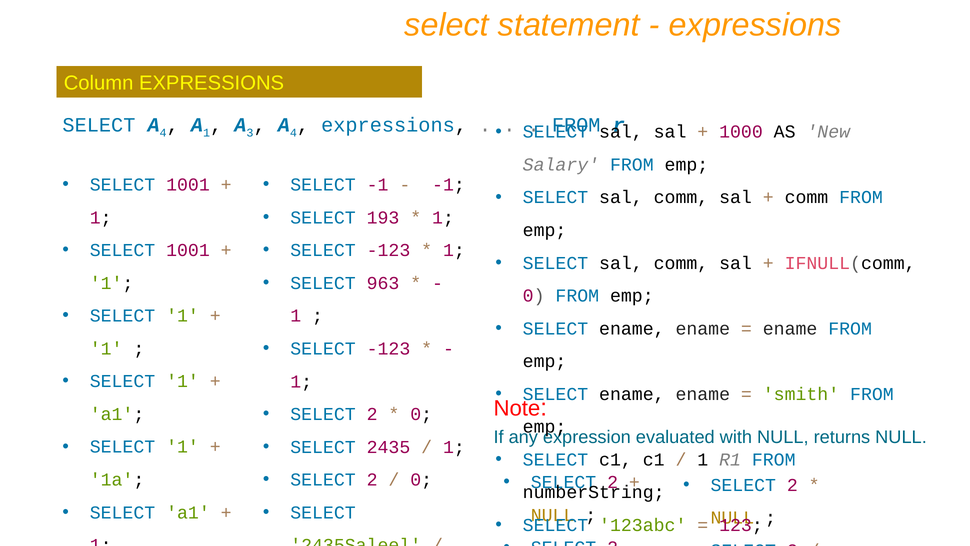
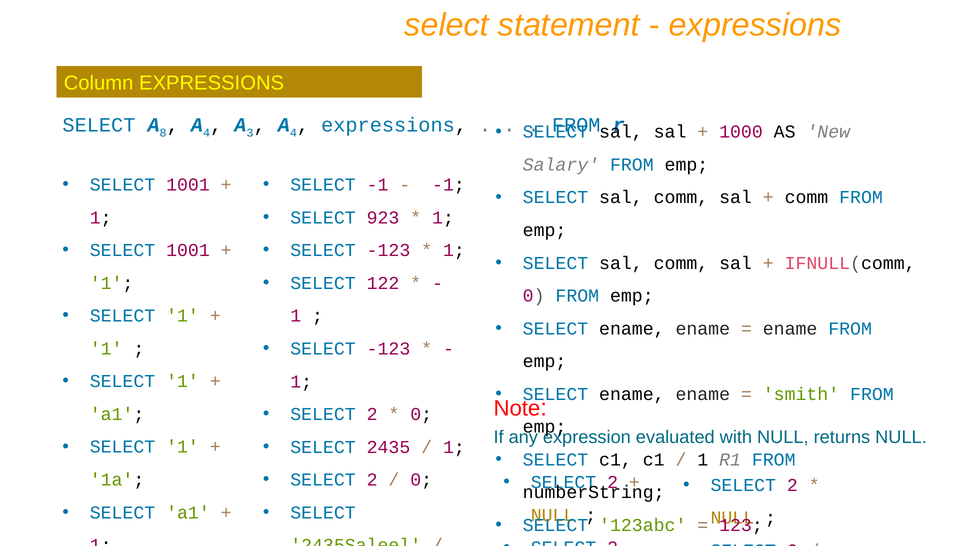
4: 4 -> 8 (163, 133)
1: 1 -> 4 (207, 133)
193: 193 -> 923 (383, 218)
963: 963 -> 122 (383, 283)
